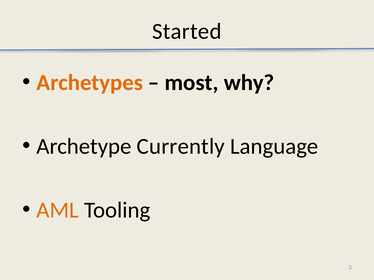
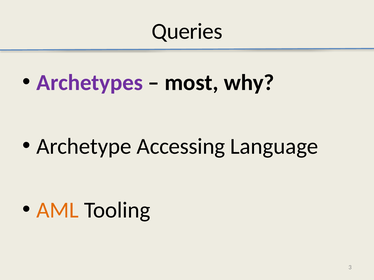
Started: Started -> Queries (187, 32)
Archetypes colour: orange -> purple (90, 83)
Currently: Currently -> Accessing (181, 147)
